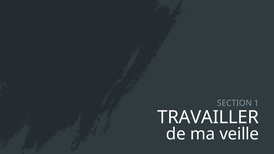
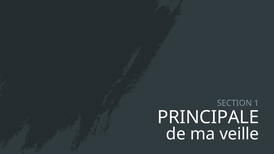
TRAVAILLER: TRAVAILLER -> PRINCIPALE (208, 117)
